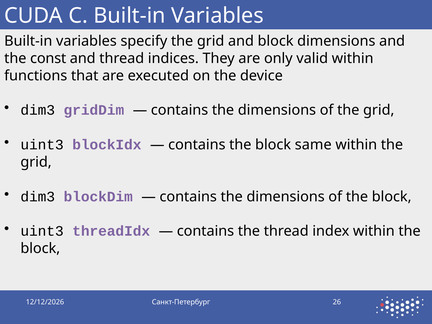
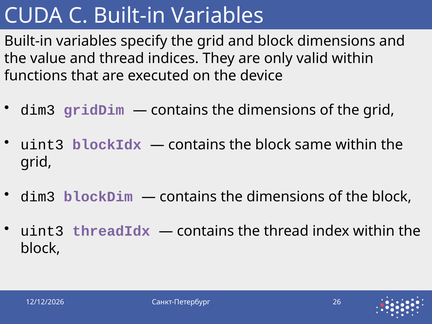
const: const -> value (48, 58)
